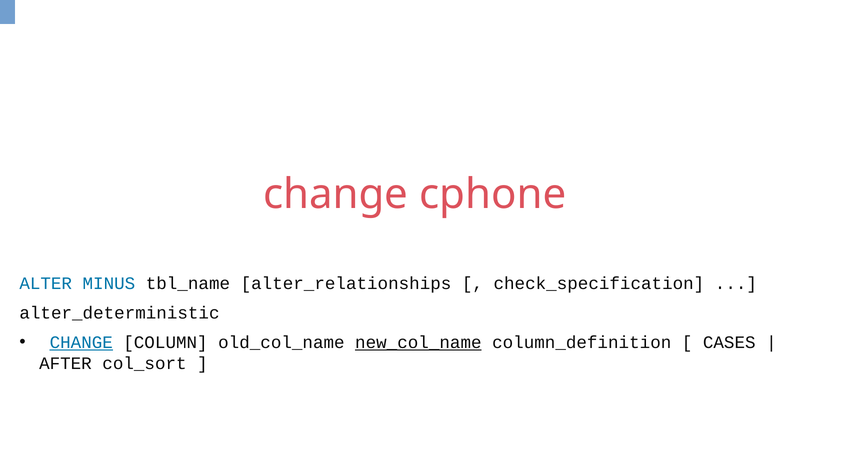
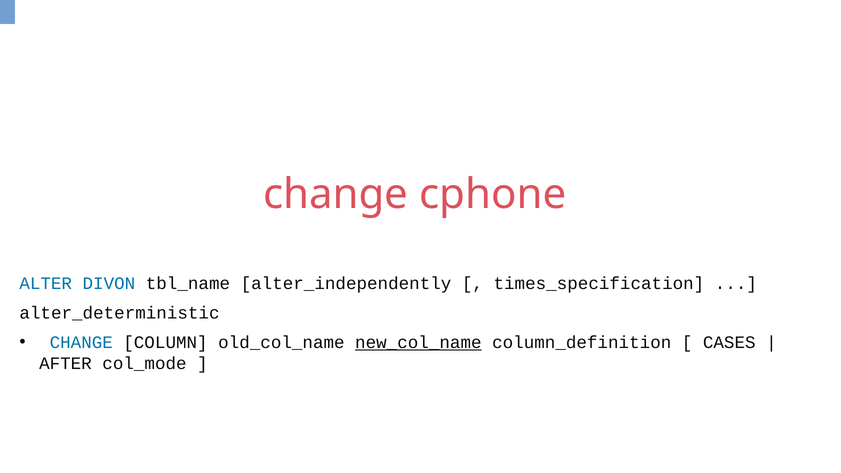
MINUS: MINUS -> DIVON (109, 284)
alter_relationships: alter_relationships -> alter_independently (346, 284)
check_specification: check_specification -> times_specification (599, 284)
CHANGE underline: present -> none (81, 342)
col_sort: col_sort -> col_mode (144, 363)
